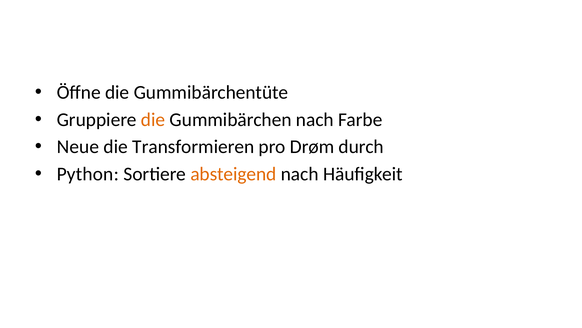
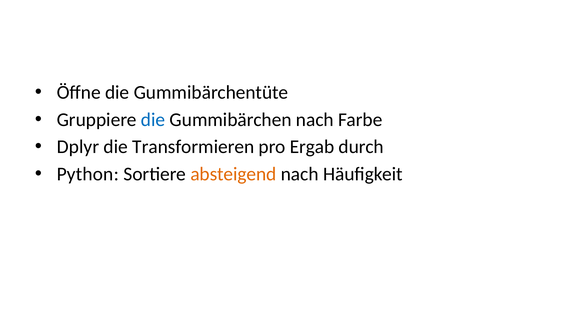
die colour: orange -> blue (153, 119)
Neue: Neue -> Dplyr (78, 147)
Drøm: Drøm -> Ergab (312, 147)
